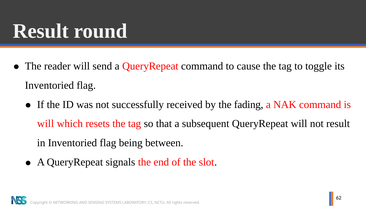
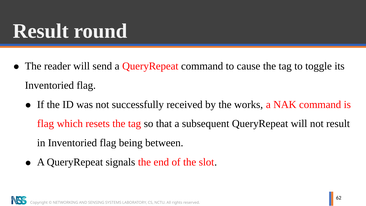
fading: fading -> works (249, 104)
will: will -> flag (46, 124)
